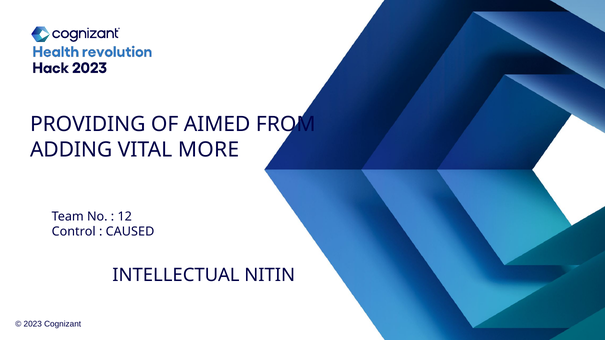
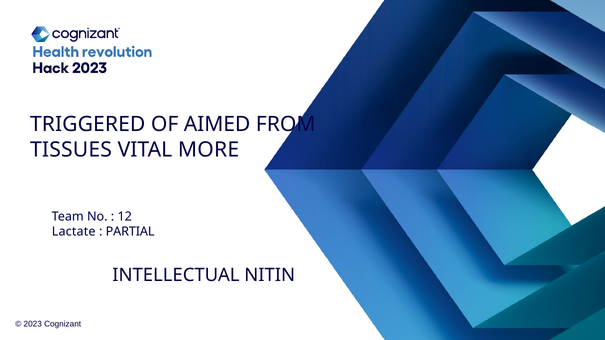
PROVIDING: PROVIDING -> TRIGGERED (88, 125)
ADDING: ADDING -> TISSUES (71, 150)
Control: Control -> Lactate (74, 232)
CAUSED: CAUSED -> PARTIAL (130, 232)
